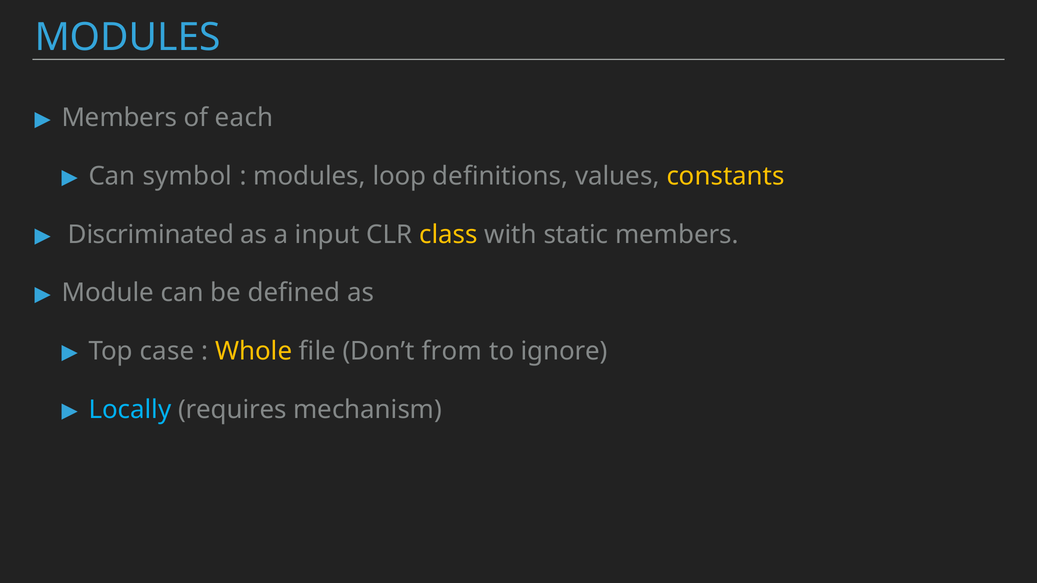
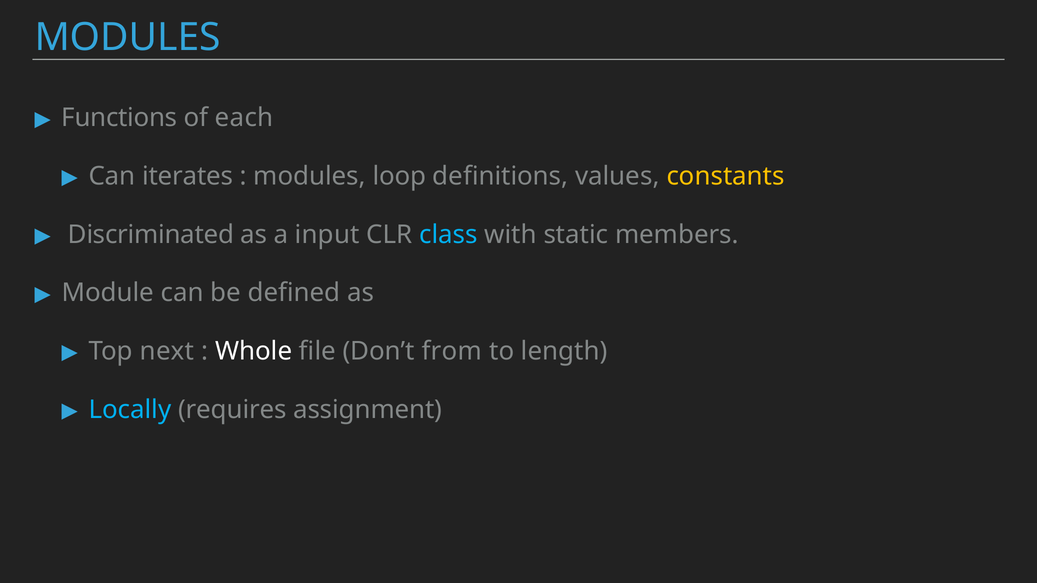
Members: Members -> Functions (119, 118)
symbol: symbol -> iterates (188, 176)
class colour: yellow -> light blue (448, 235)
case: case -> next (167, 351)
Whole colour: yellow -> white (254, 351)
ignore: ignore -> length (564, 351)
mechanism: mechanism -> assignment (368, 410)
